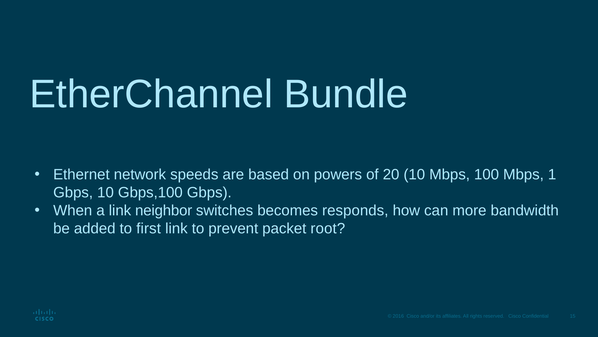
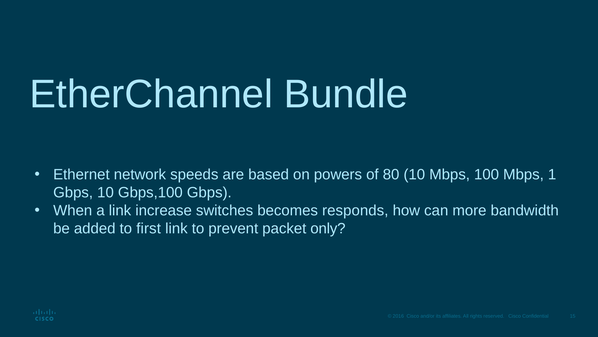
20: 20 -> 80 (391, 174)
neighbor: neighbor -> increase (164, 210)
root: root -> only (328, 228)
